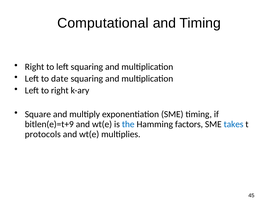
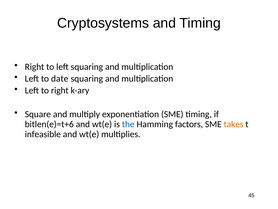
Computational: Computational -> Cryptosystems (103, 23)
bitlen(e)=t+9: bitlen(e)=t+9 -> bitlen(e)=t+6 (49, 124)
takes colour: blue -> orange (234, 124)
protocols: protocols -> infeasible (43, 134)
